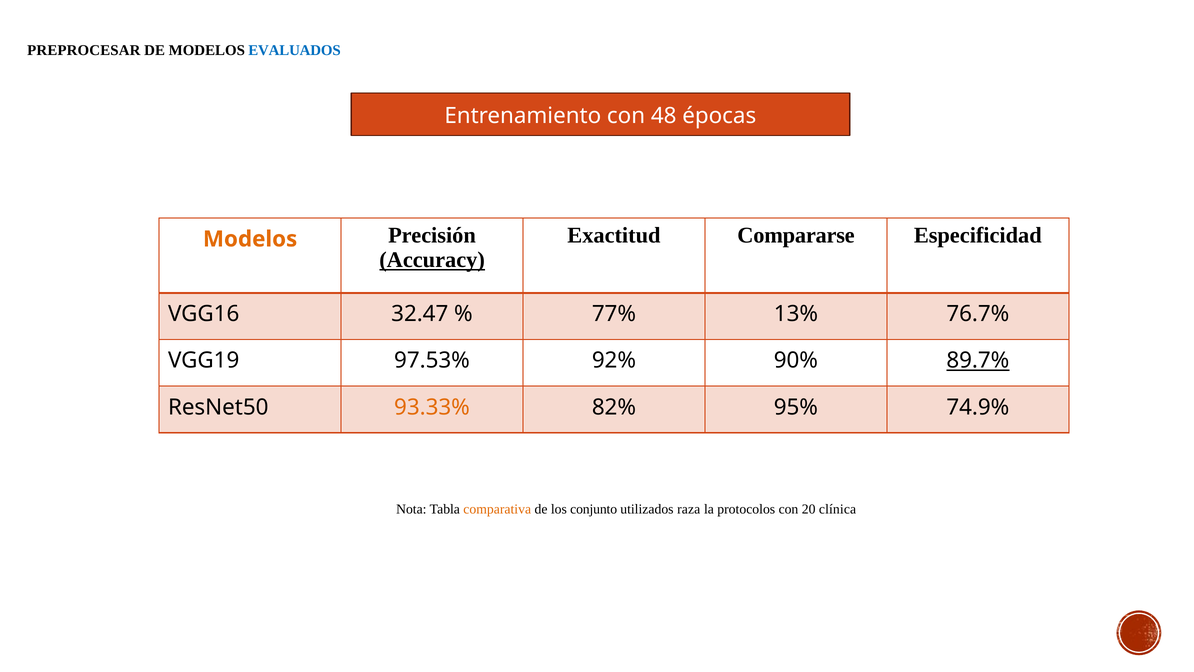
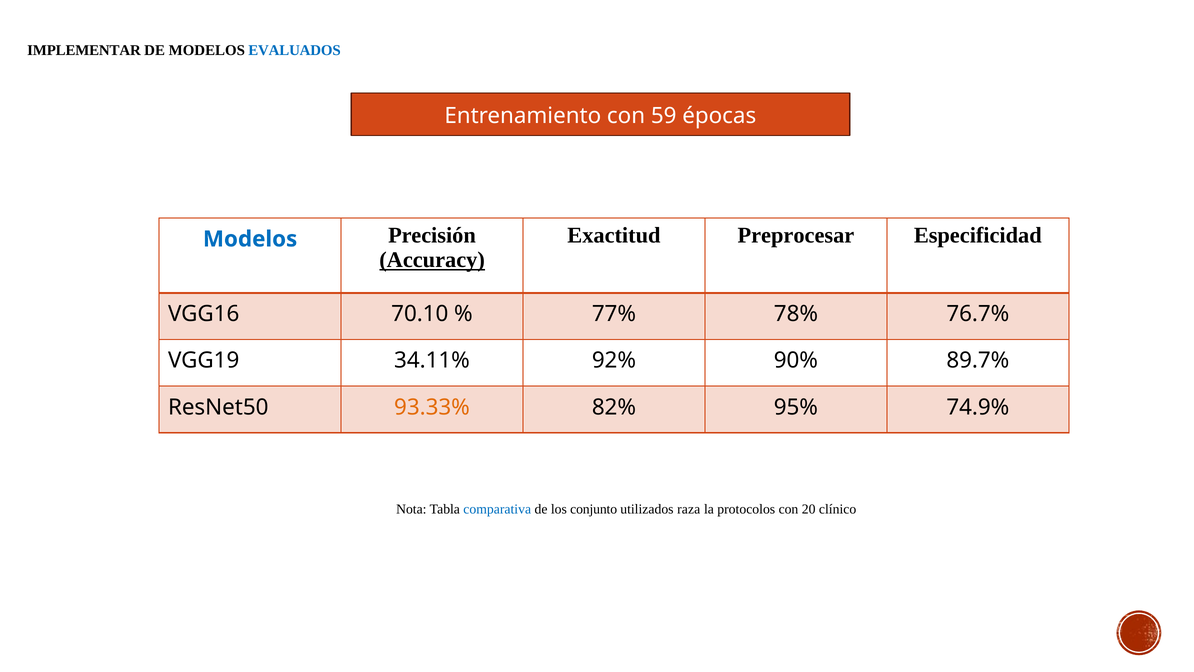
PREPROCESAR: PREPROCESAR -> IMPLEMENTAR (84, 50)
48: 48 -> 59 (664, 116)
Compararse: Compararse -> Preprocesar (796, 235)
Modelos colour: orange -> blue (250, 239)
32.47: 32.47 -> 70.10 (420, 314)
13%: 13% -> 78% (796, 314)
97.53%: 97.53% -> 34.11% (432, 360)
89.7% underline: present -> none (978, 360)
comparativa colour: orange -> blue (497, 509)
clínica: clínica -> clínico (838, 509)
